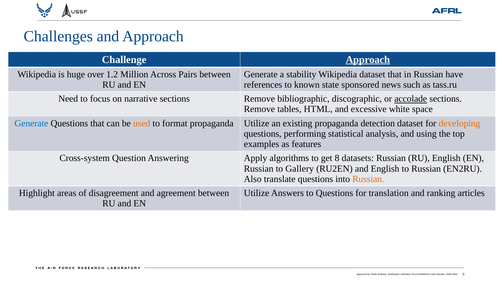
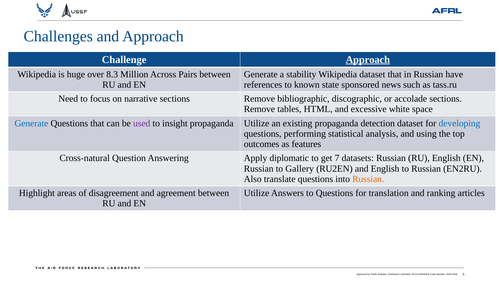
1.2: 1.2 -> 8.3 (112, 74)
accolade underline: present -> none (411, 99)
used colour: orange -> purple (142, 123)
format: format -> insight (175, 123)
developing colour: orange -> blue (459, 123)
examples: examples -> outcomes (262, 144)
Cross-system: Cross-system -> Cross-natural (85, 158)
algorithms: algorithms -> diplomatic (289, 158)
8: 8 -> 7 (337, 158)
